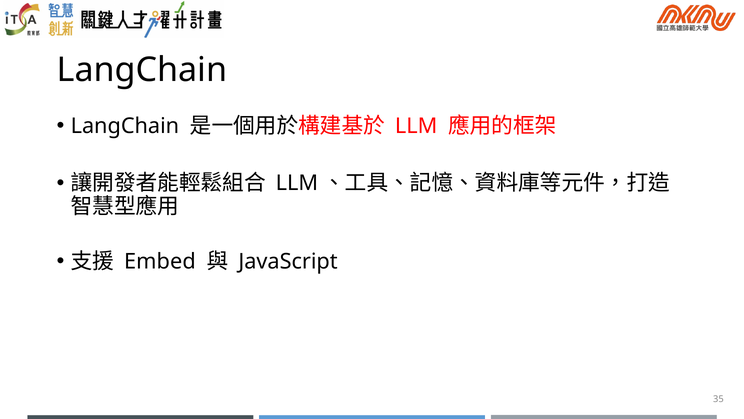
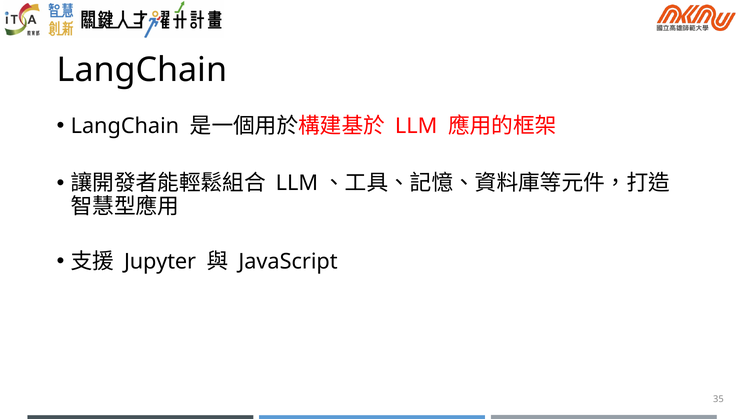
Embed: Embed -> Jupyter (160, 261)
